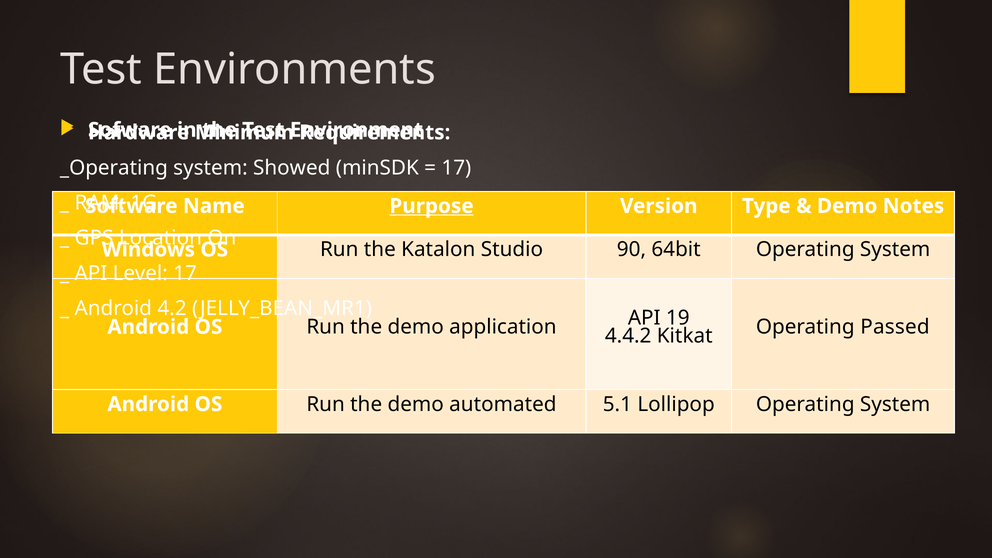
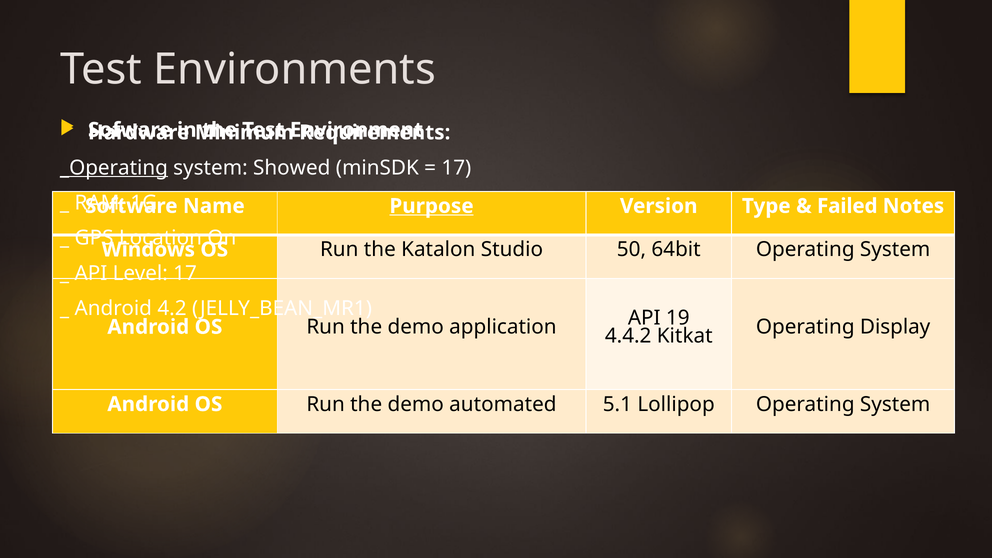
_Operating underline: none -> present (114, 168)
Demo: Demo -> Failed (847, 206)
90: 90 -> 50 (631, 250)
Passed: Passed -> Display (895, 327)
